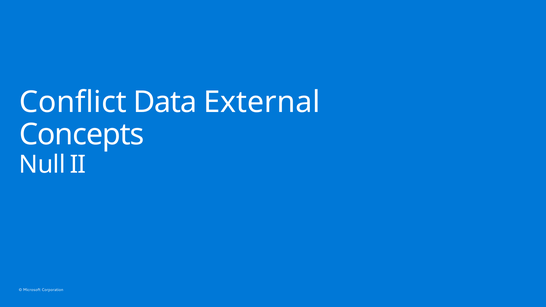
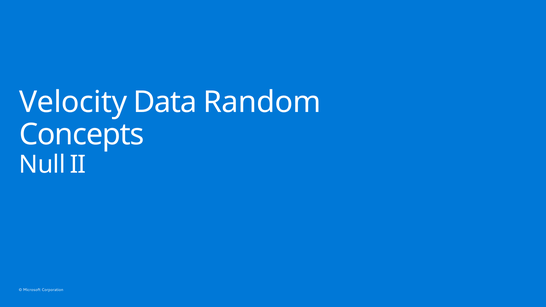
Conflict: Conflict -> Velocity (73, 102)
External: External -> Random (262, 102)
